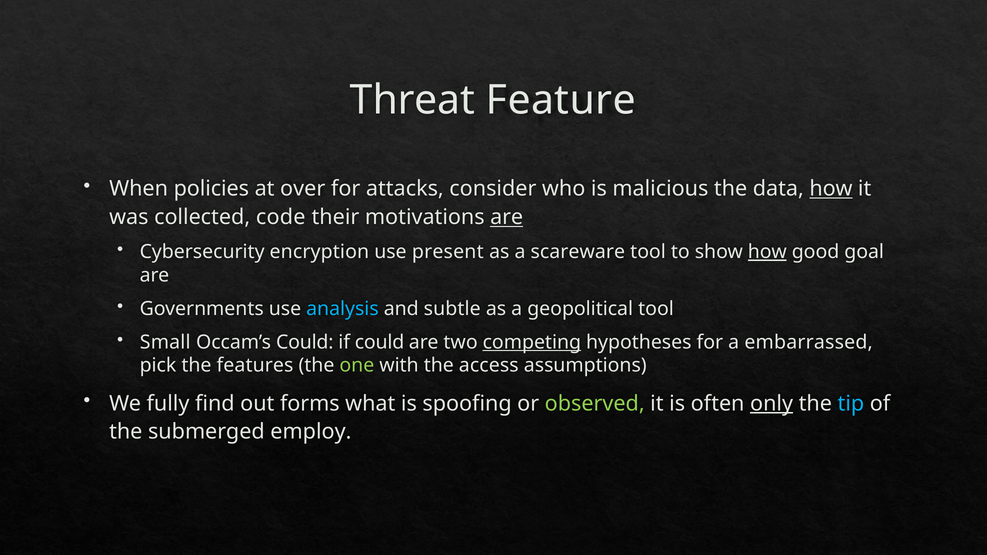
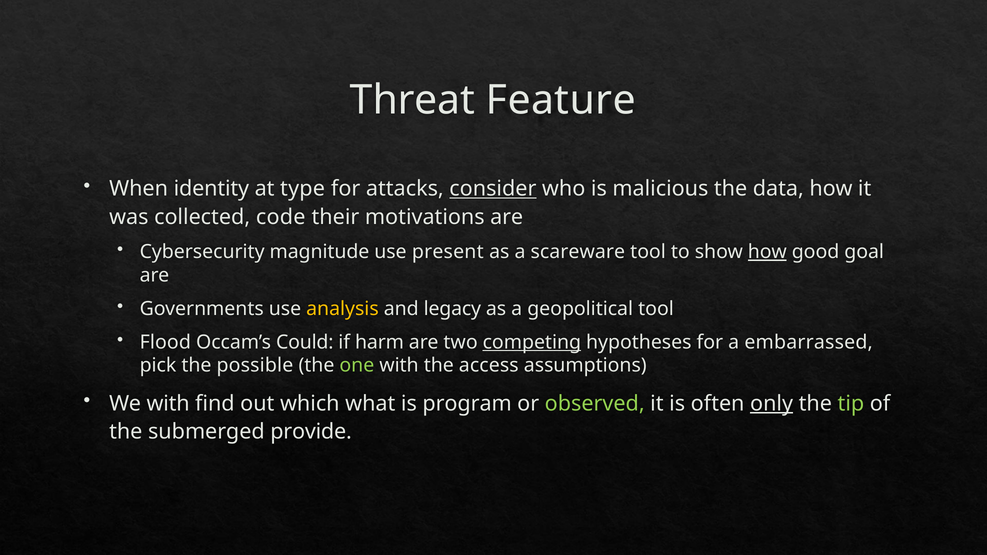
policies: policies -> identity (211, 189)
over: over -> type (303, 189)
consider underline: none -> present (493, 189)
how underline: present -> none (831, 189)
are underline: present -> none (507, 217)
encryption: encryption -> magnitude (319, 252)
analysis colour: light blue -> yellow (342, 309)
subtle: subtle -> legacy (452, 309)
Small: Small -> Flood (165, 342)
if could: could -> harm (380, 342)
features: features -> possible (255, 366)
We fully: fully -> with (168, 404)
forms: forms -> which (310, 404)
spoofing: spoofing -> program (467, 404)
tip colour: light blue -> light green (851, 404)
employ: employ -> provide (311, 432)
